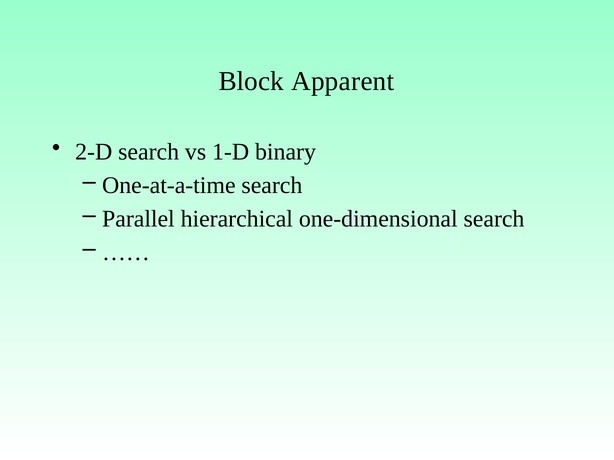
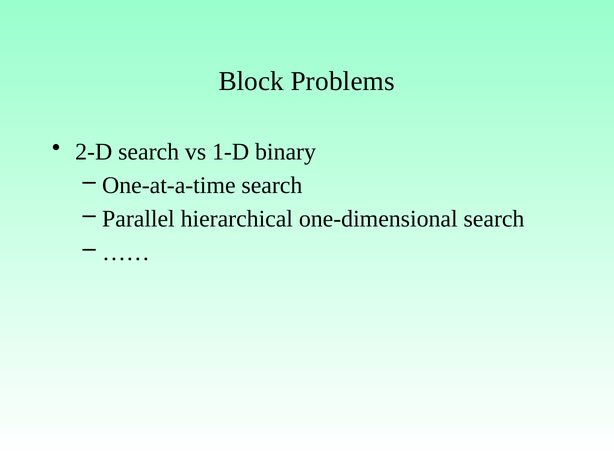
Apparent: Apparent -> Problems (343, 81)
